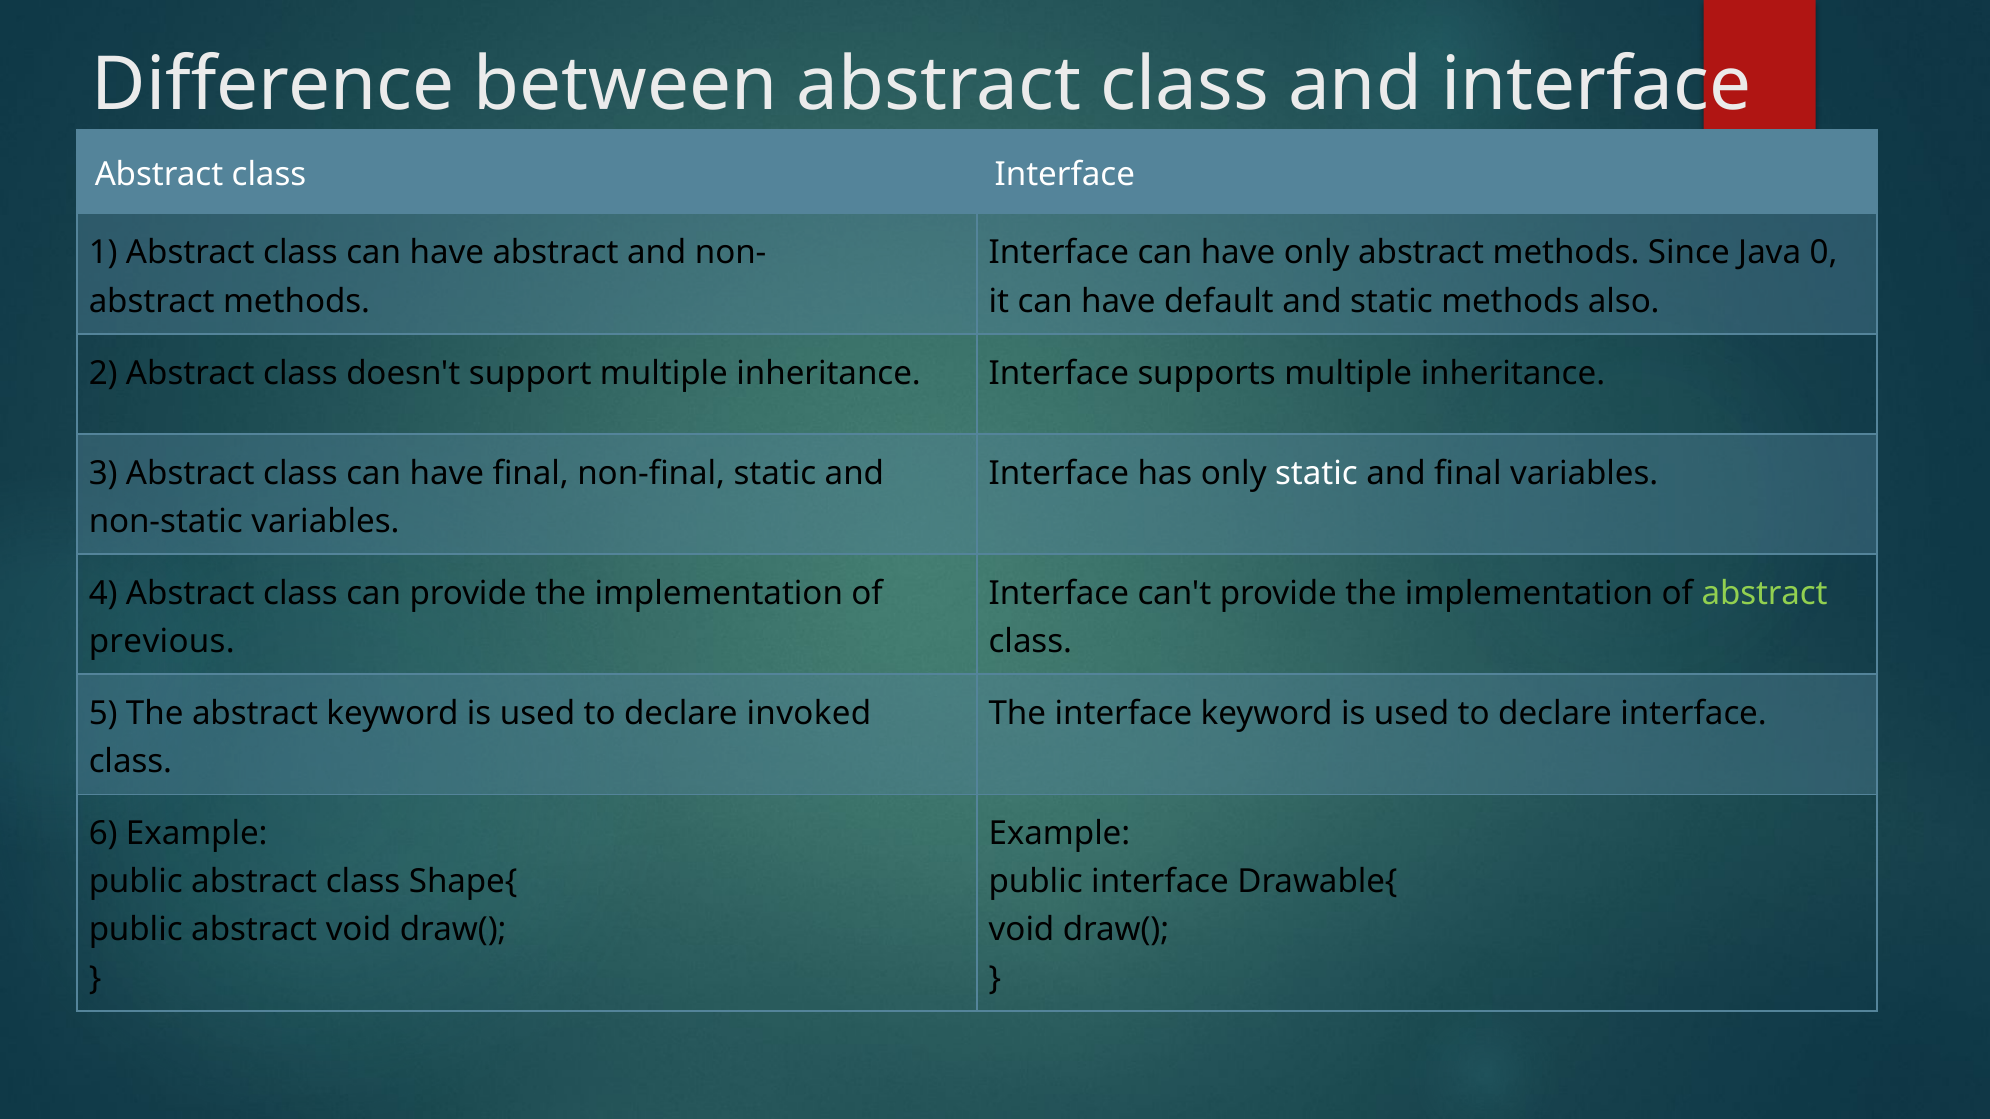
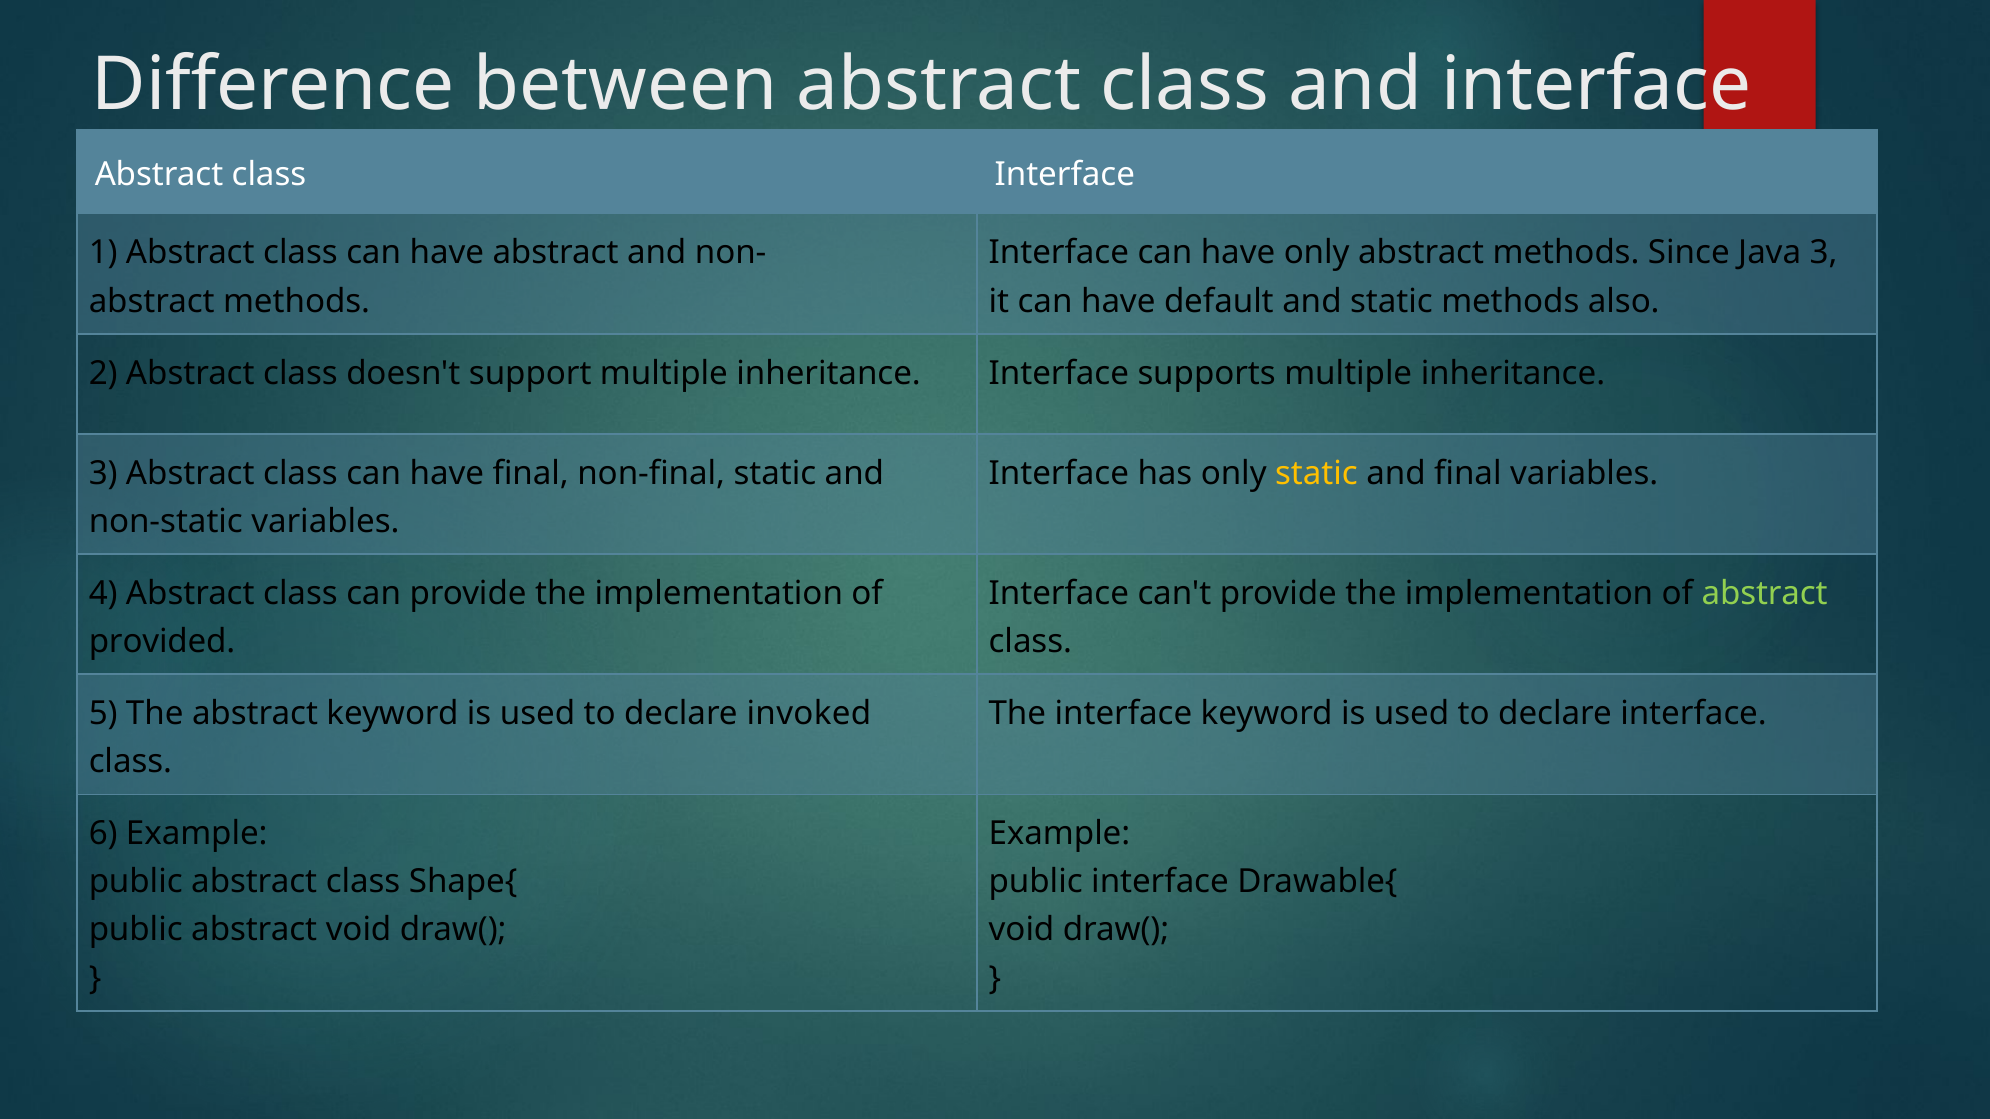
Java 0: 0 -> 3 (1824, 253)
static colour: white -> yellow (1317, 474)
previous: previous -> provided (162, 642)
